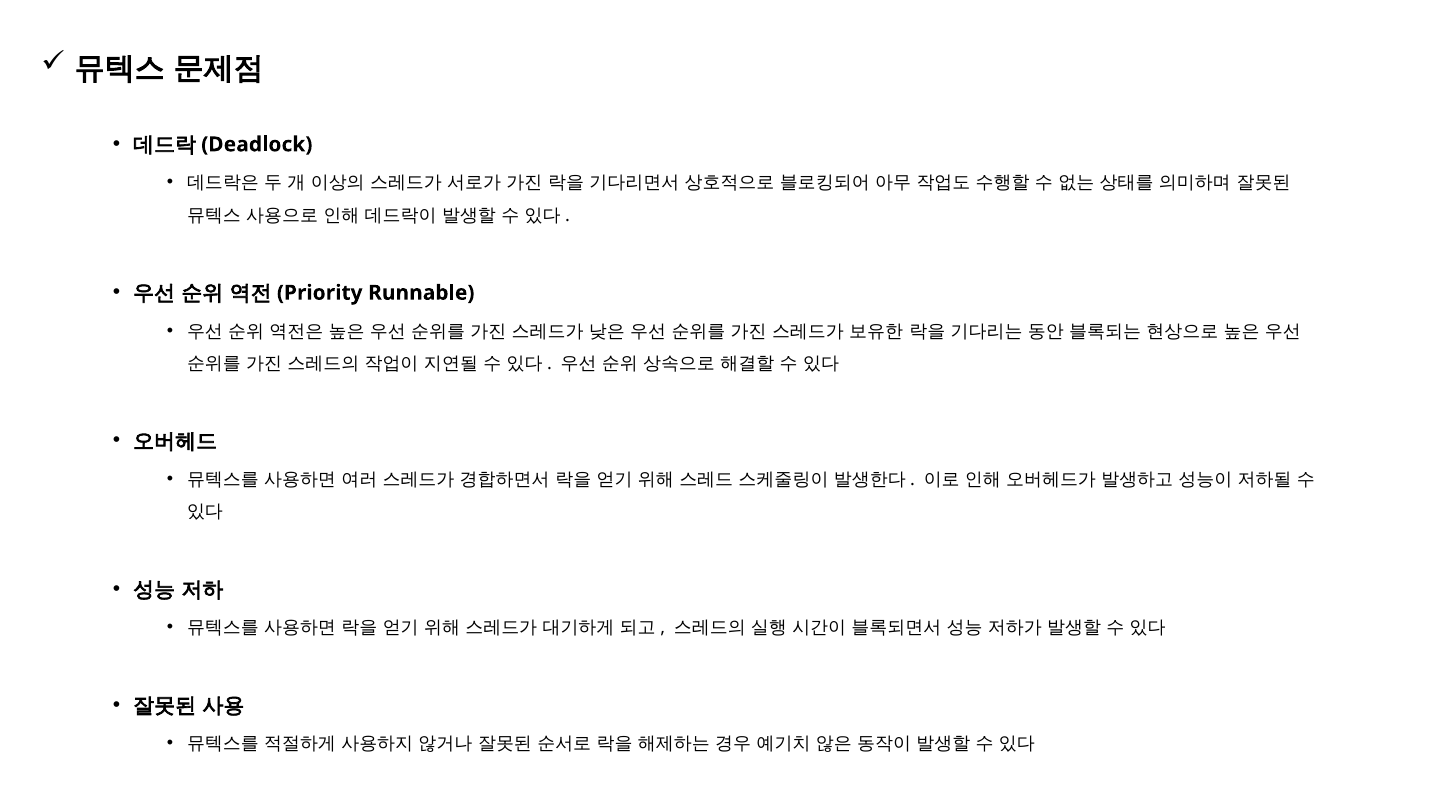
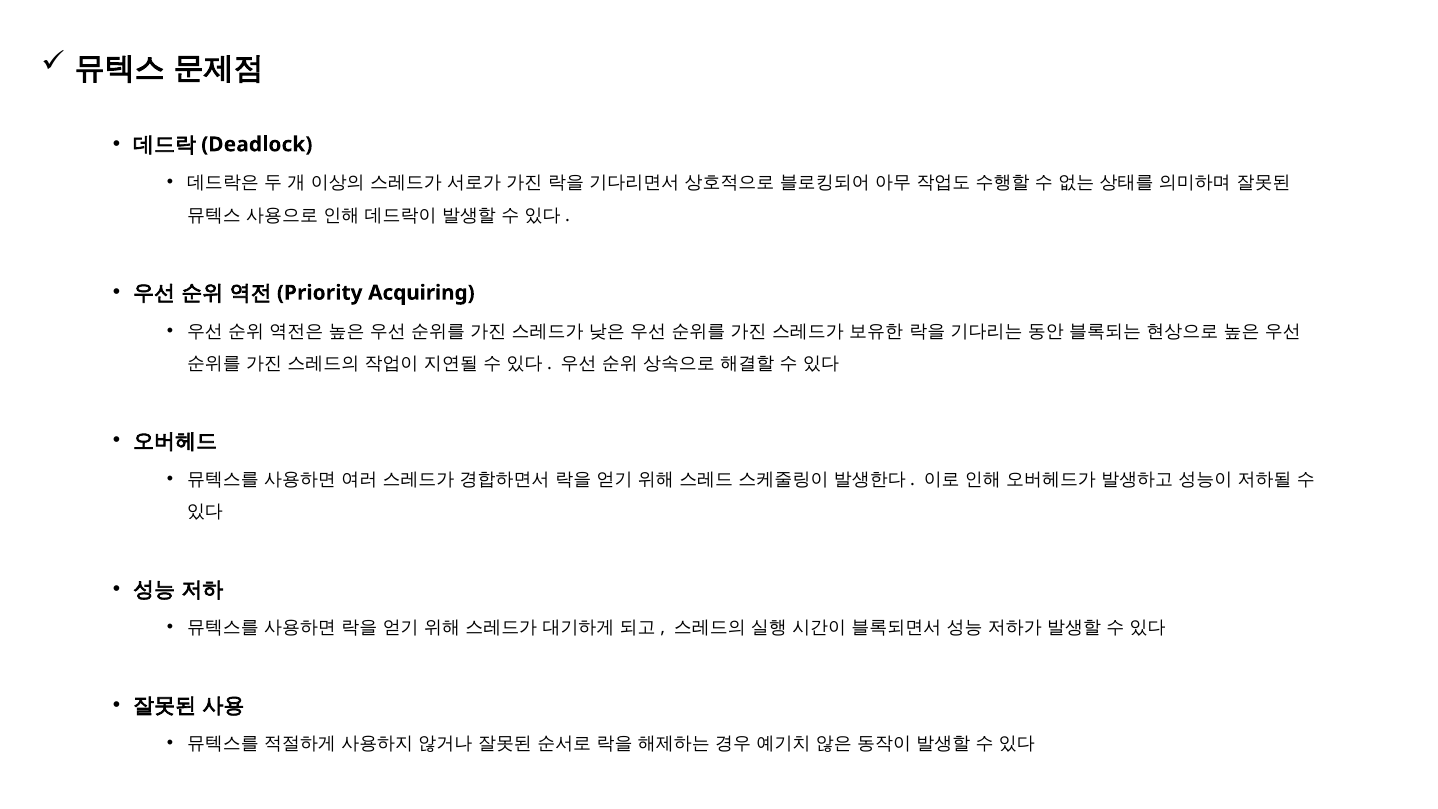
Runnable: Runnable -> Acquiring (421, 293)
